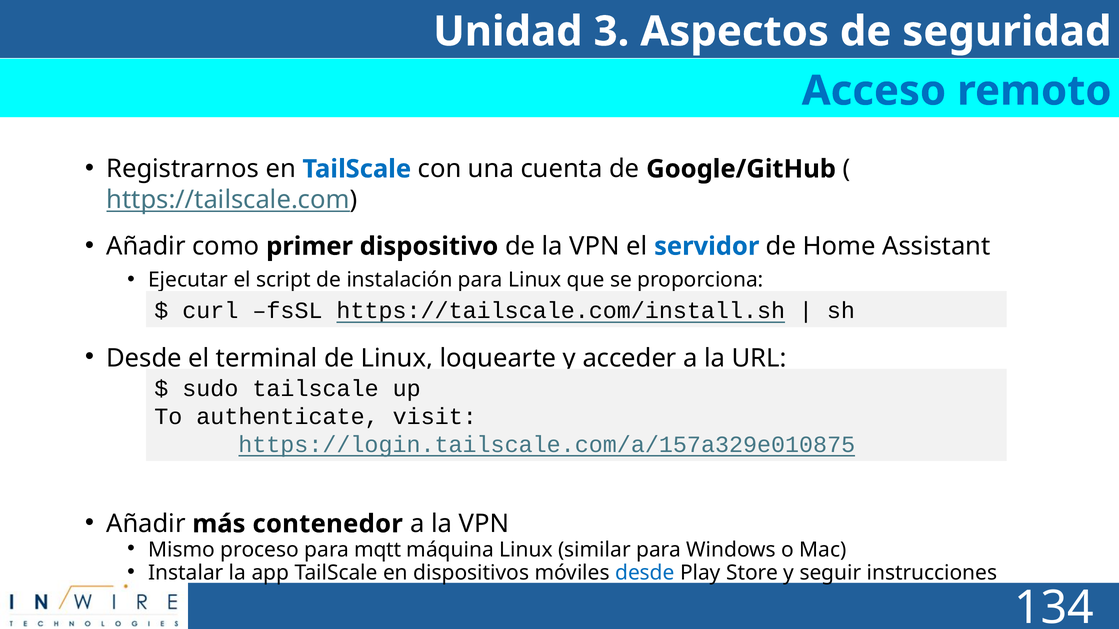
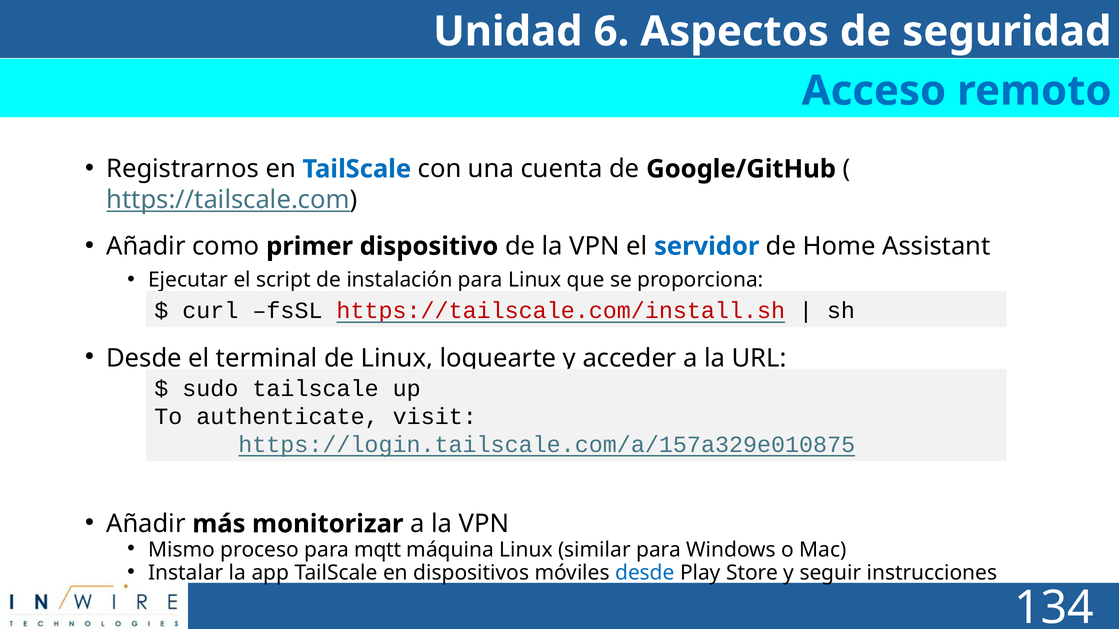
3: 3 -> 6 (611, 32)
https://tailscale.com/install.sh colour: black -> red (561, 311)
contenedor: contenedor -> monitorizar (328, 524)
